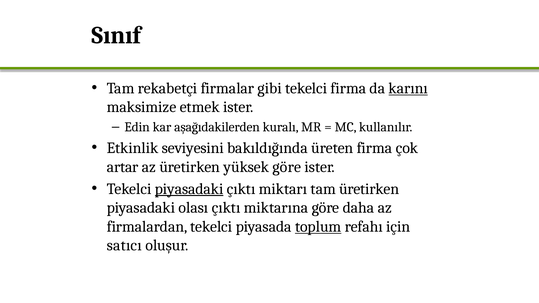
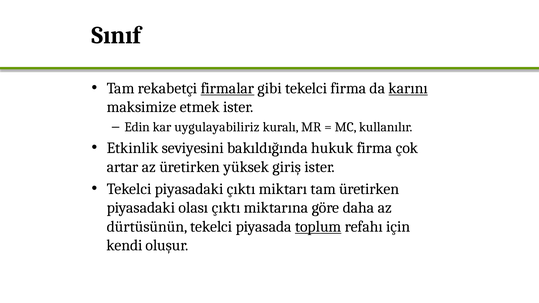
firmalar underline: none -> present (227, 88)
aşağıdakilerden: aşağıdakilerden -> uygulayabiliriz (217, 127)
üreten: üreten -> hukuk (332, 148)
yüksek göre: göre -> giriş (287, 167)
piyasadaki underline: present -> none (189, 189)
firmalardan: firmalardan -> dürtüsünün (147, 227)
satıcı: satıcı -> kendi (124, 246)
